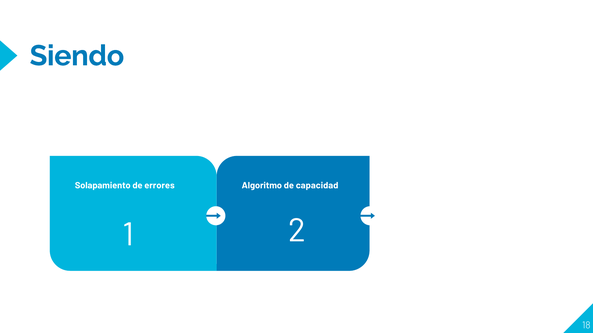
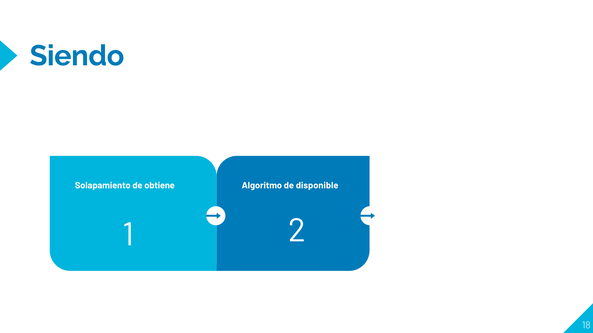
errores: errores -> obtiene (160, 186)
capacidad: capacidad -> disponible (317, 186)
